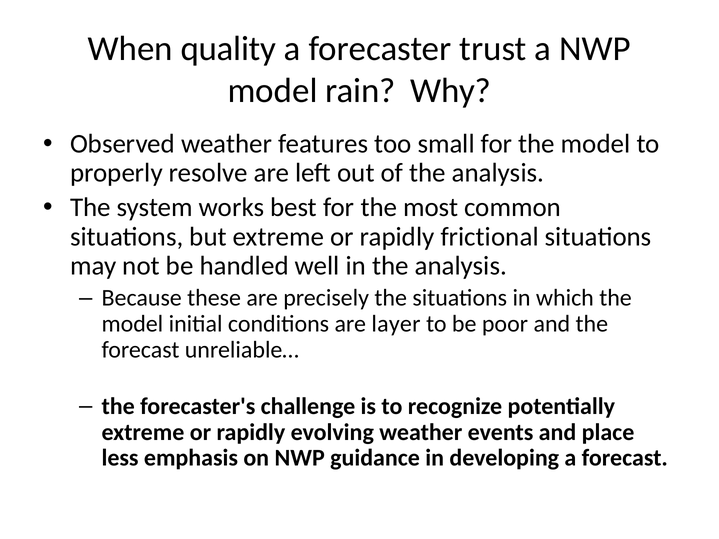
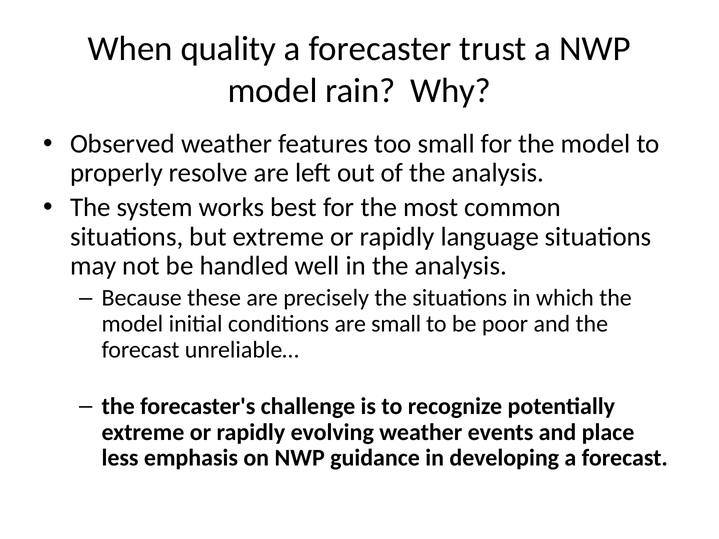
frictional: frictional -> language (490, 237)
are layer: layer -> small (396, 324)
